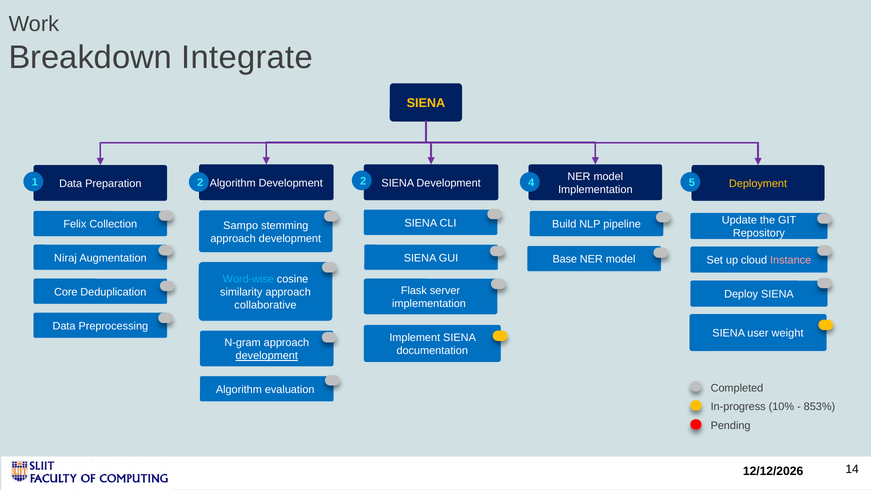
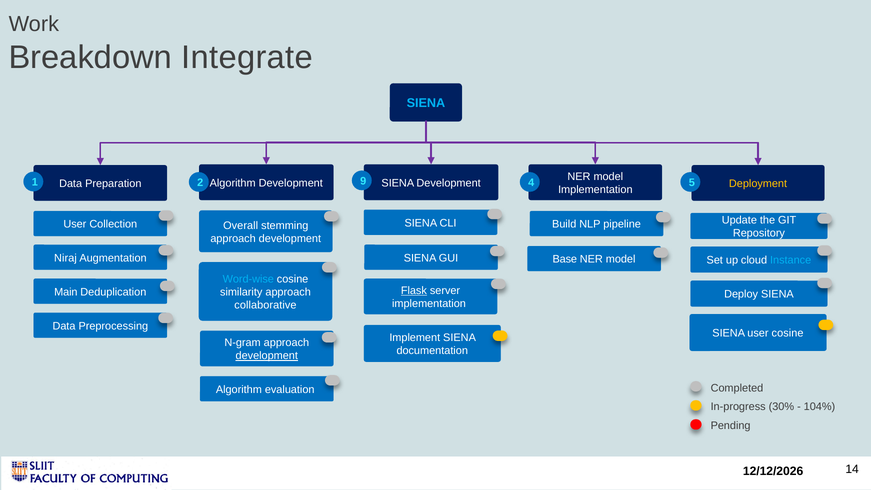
SIENA colour: yellow -> light blue (426, 103)
2 2: 2 -> 9 (363, 181)
Felix: Felix -> User (75, 224)
Sampo: Sampo -> Overall (241, 225)
Instance colour: pink -> light blue (791, 260)
Flask underline: none -> present (414, 291)
Core: Core -> Main (66, 292)
user weight: weight -> cosine (788, 333)
10%: 10% -> 30% (781, 407)
853%: 853% -> 104% (819, 407)
